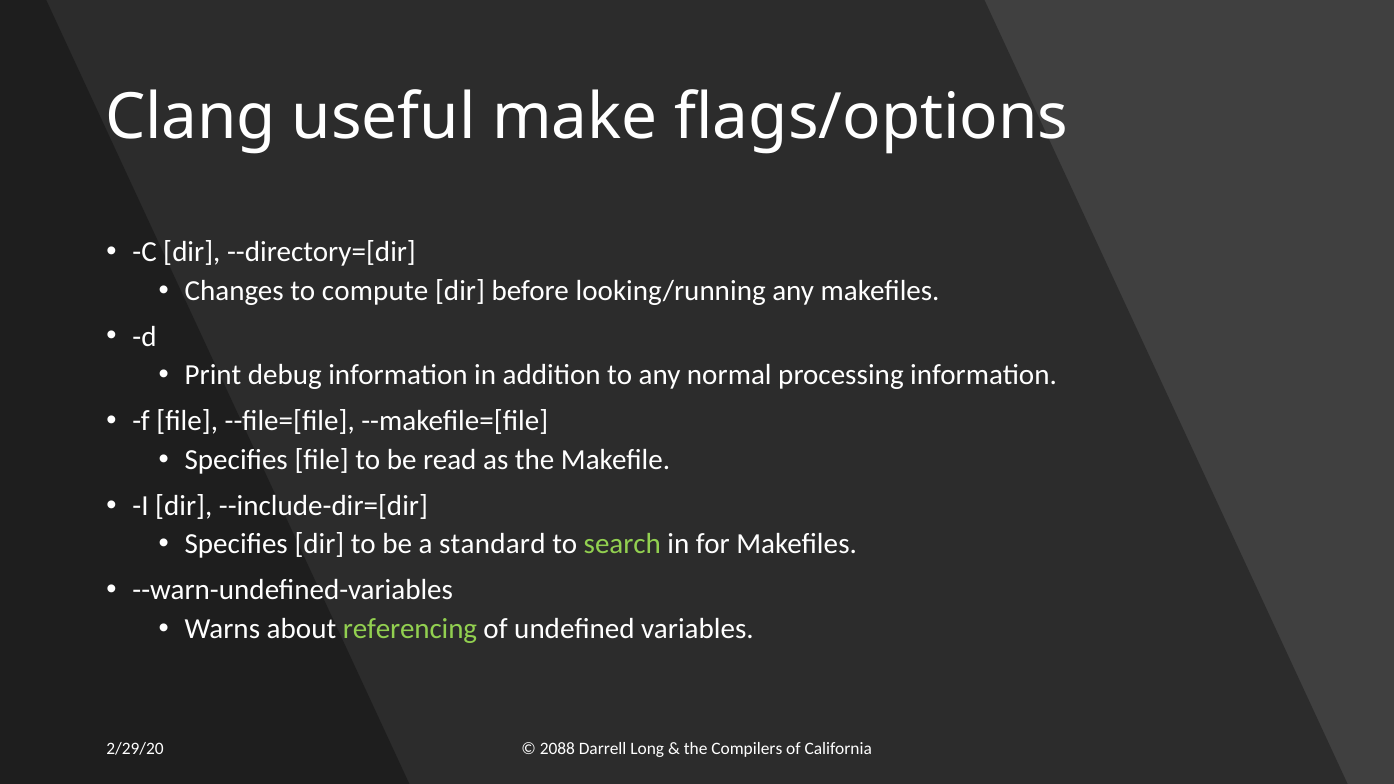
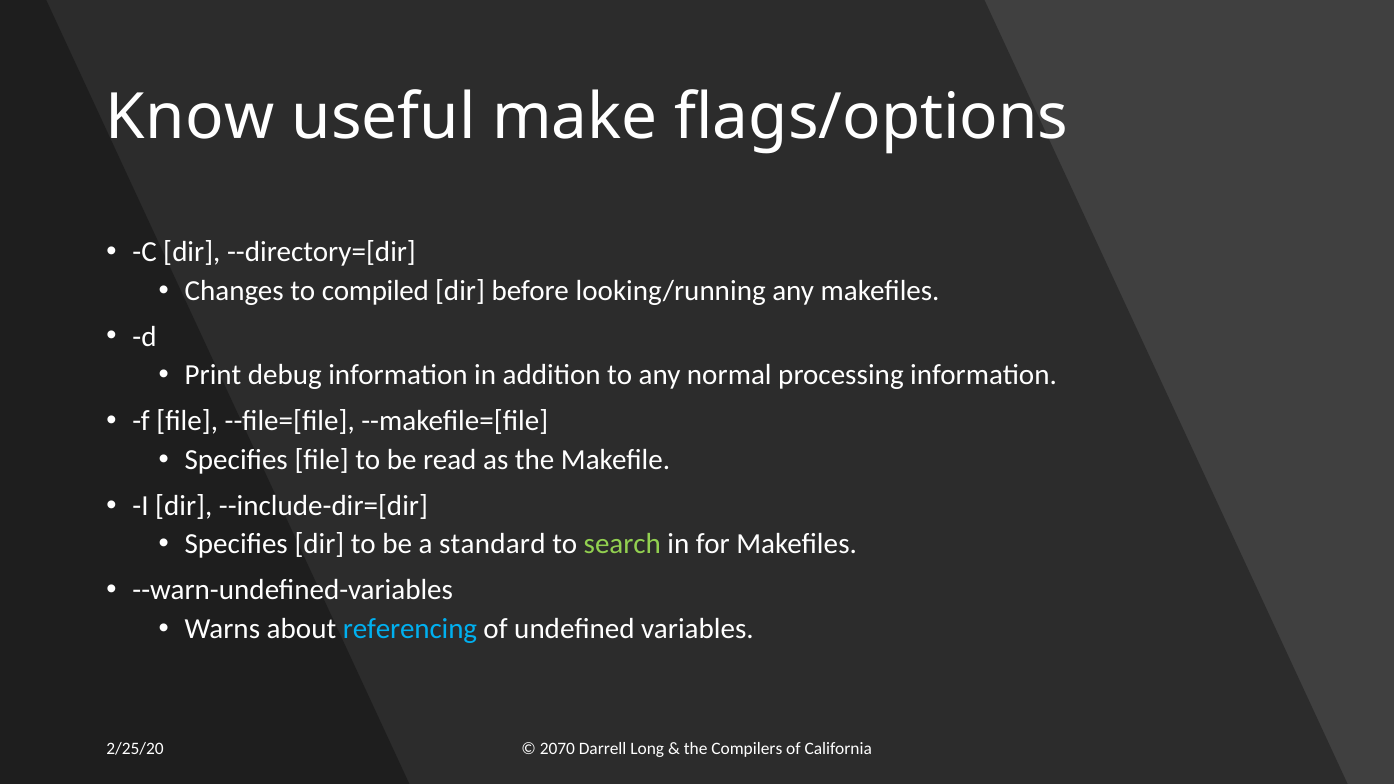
Clang: Clang -> Know (190, 117)
compute: compute -> compiled (375, 291)
referencing colour: light green -> light blue (410, 629)
2/29/20: 2/29/20 -> 2/25/20 (135, 749)
2088: 2088 -> 2070 (557, 749)
